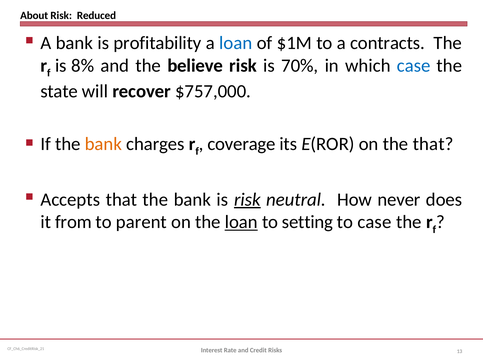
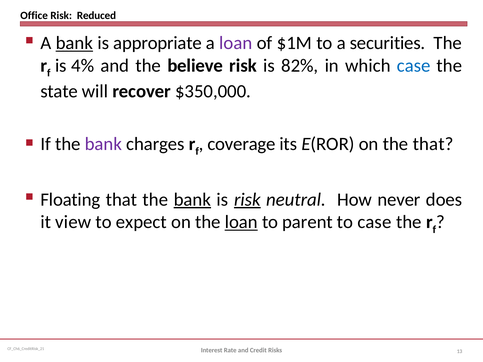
About: About -> Office (34, 16)
bank underline: none -> present (74, 43)
profitability: profitability -> appropriate (158, 43)
loan colour: blue -> purple (236, 43)
contracts: contracts -> securities (388, 43)
8%: 8% -> 4% (83, 66)
70%: 70% -> 82% (300, 66)
$757,000: $757,000 -> $350,000 (213, 91)
bank colour: orange -> purple (103, 144)
Accepts: Accepts -> Floating (70, 200)
bank underline: none -> present (192, 200)
from: from -> view (73, 222)
parent: parent -> expect (141, 222)
setting: setting -> parent (307, 222)
